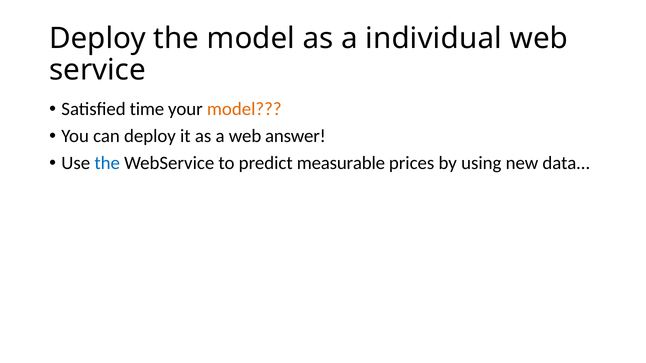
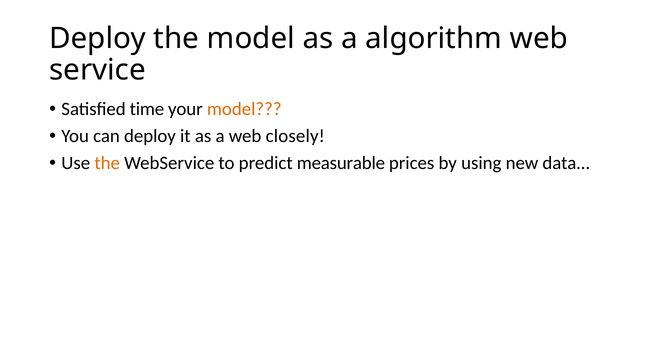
individual: individual -> algorithm (434, 38)
answer: answer -> closely (295, 136)
the colour: blue -> orange (107, 163)
